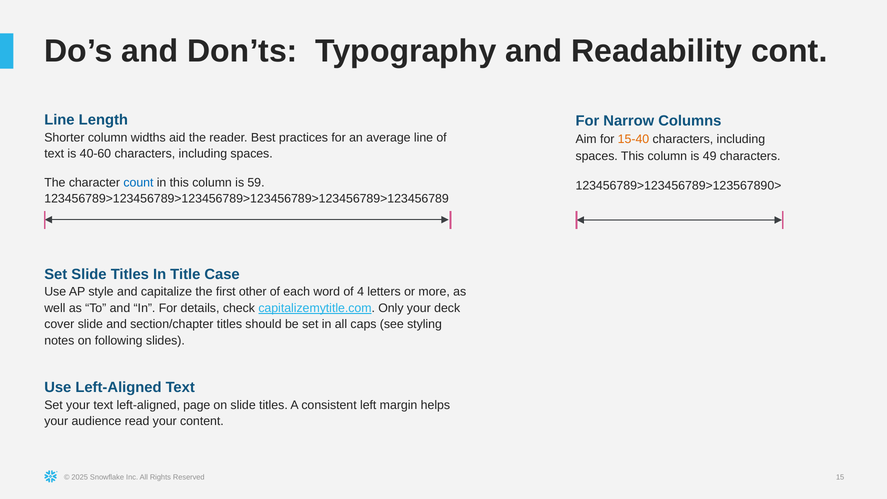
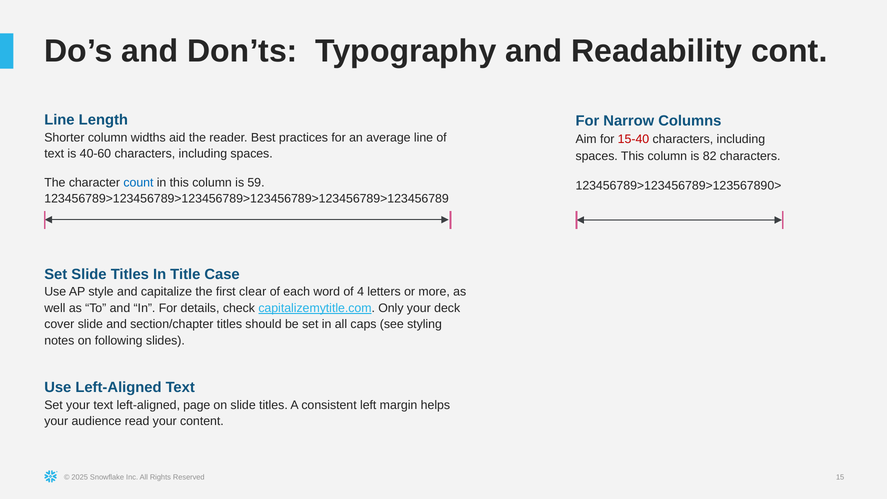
15-40 colour: orange -> red (633, 139)
49: 49 -> 82 (710, 156)
other: other -> clear (253, 292)
